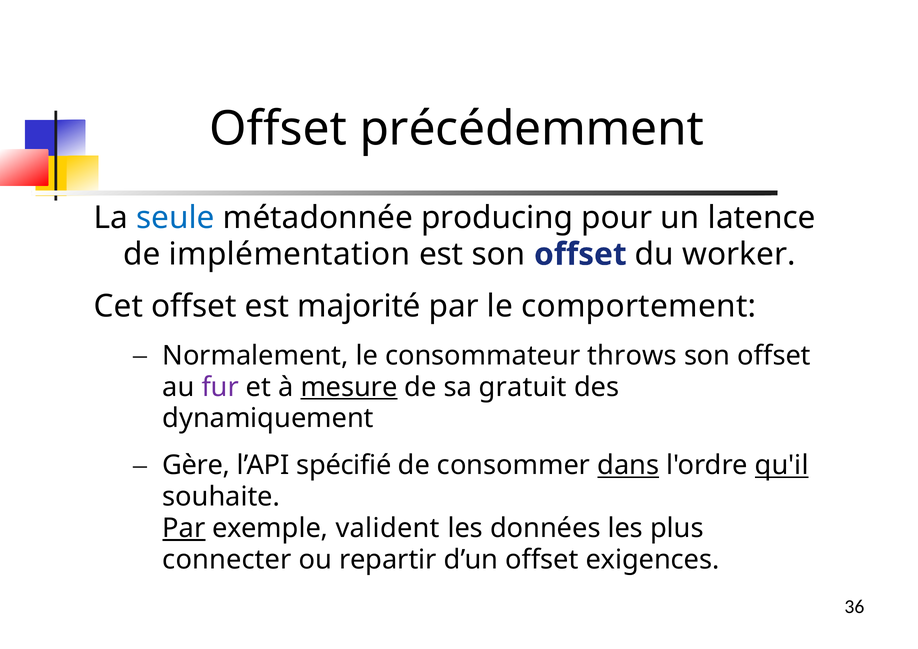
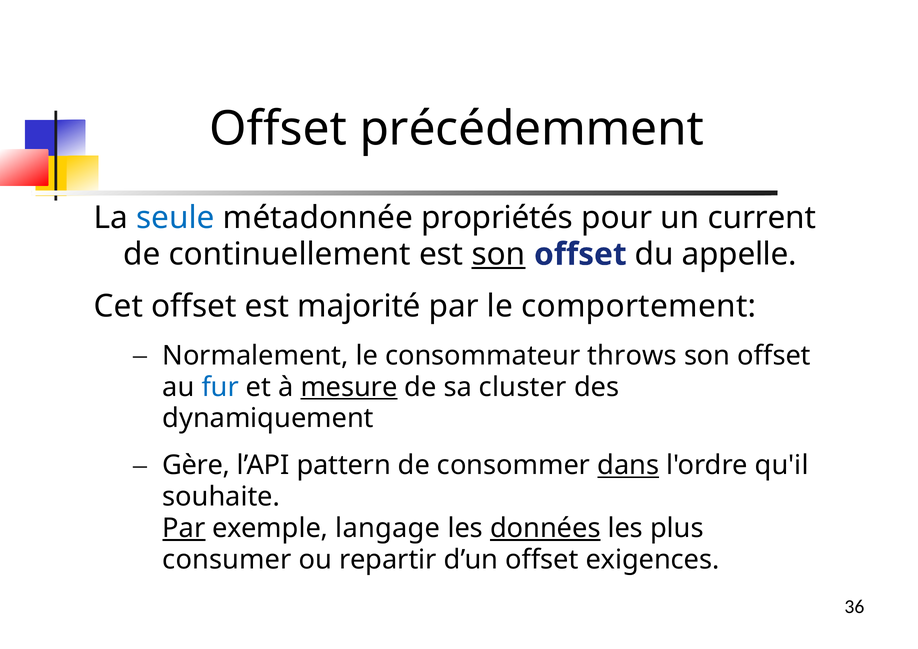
producing: producing -> propriétés (497, 218)
latence: latence -> current (762, 218)
implémentation: implémentation -> continuellement (290, 254)
son underline: none -> present (499, 254)
worker: worker -> appelle (739, 254)
fur colour: purple -> blue (220, 387)
gratuit: gratuit -> cluster (523, 387)
spécifié: spécifié -> pattern (344, 465)
qu'il underline: present -> none (782, 465)
valident: valident -> langage (388, 528)
données underline: none -> present (545, 528)
connecter: connecter -> consumer (227, 560)
